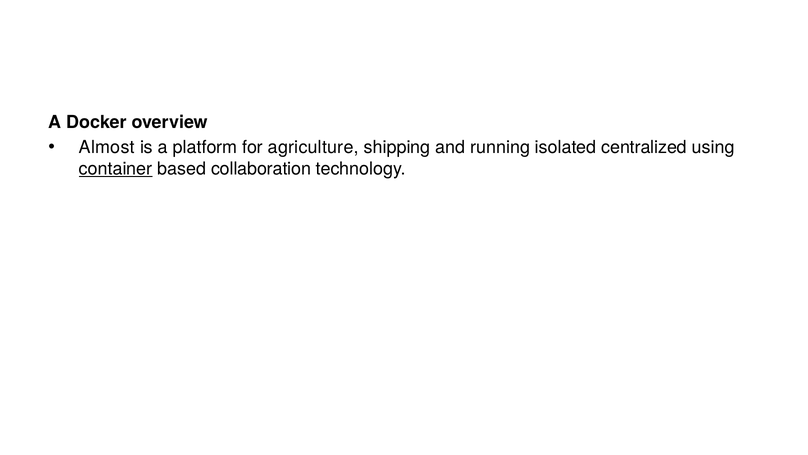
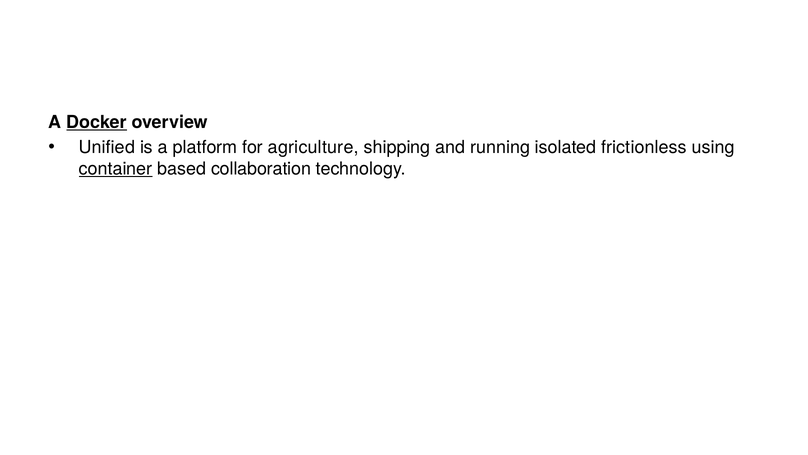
Docker underline: none -> present (97, 122)
Almost: Almost -> Unified (107, 147)
centralized: centralized -> frictionless (644, 147)
